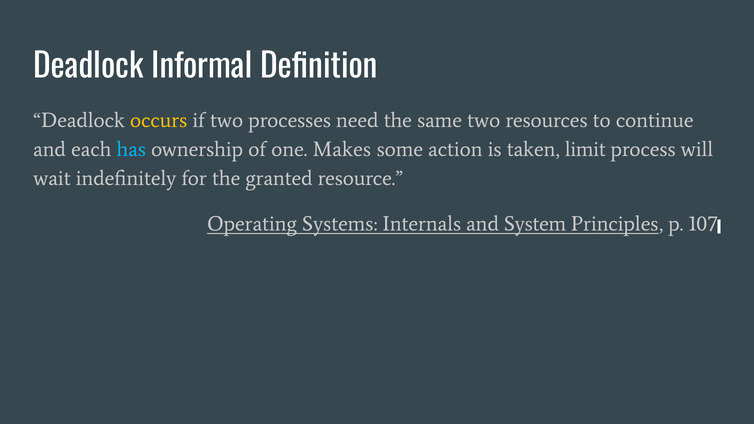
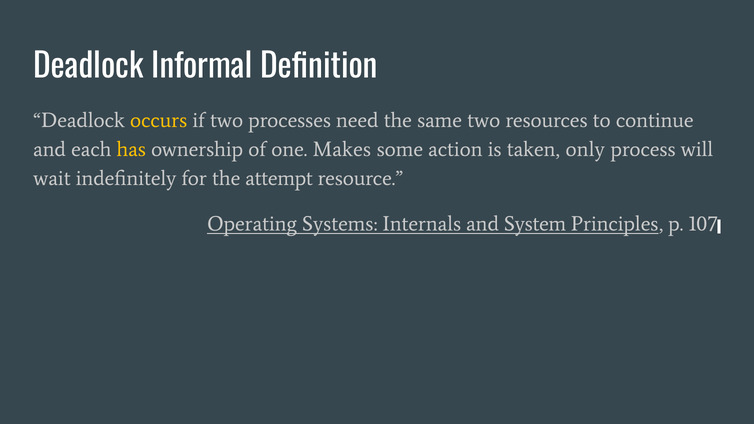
has colour: light blue -> yellow (131, 149)
limit: limit -> only (585, 149)
granted: granted -> attempt (279, 178)
